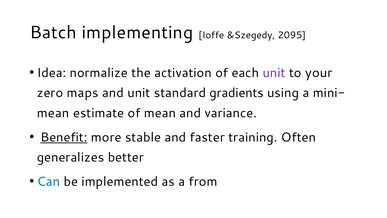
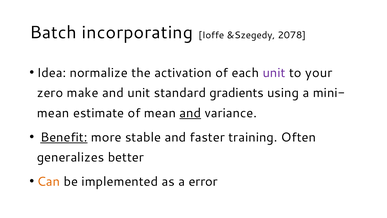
implementing: implementing -> incorporating (137, 33)
2095: 2095 -> 2078 (292, 35)
maps: maps -> make (83, 93)
and underline: none -> present (190, 113)
Can colour: blue -> orange (48, 181)
from: from -> error (203, 181)
